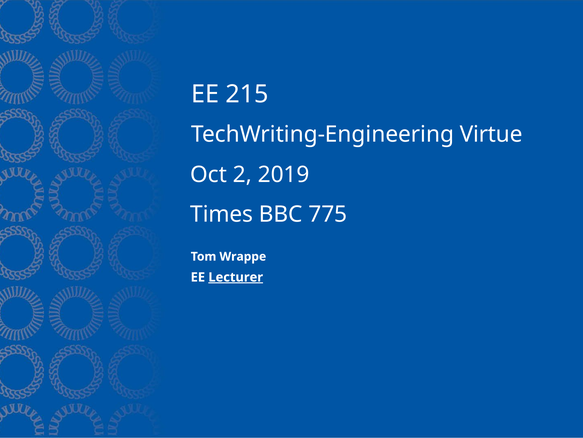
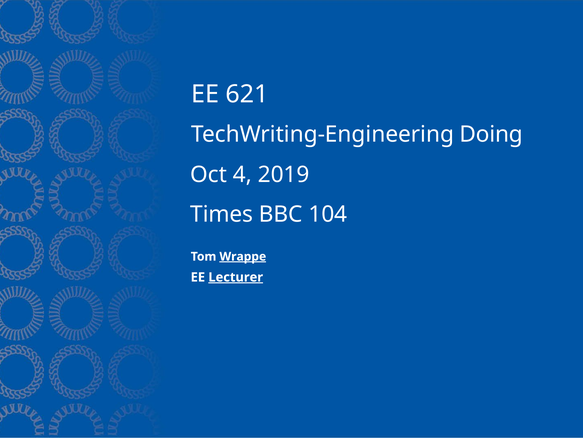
215: 215 -> 621 (247, 94)
Virtue: Virtue -> Doing (491, 134)
2: 2 -> 4 (242, 174)
775: 775 -> 104 (328, 214)
Wrappe underline: none -> present (243, 256)
